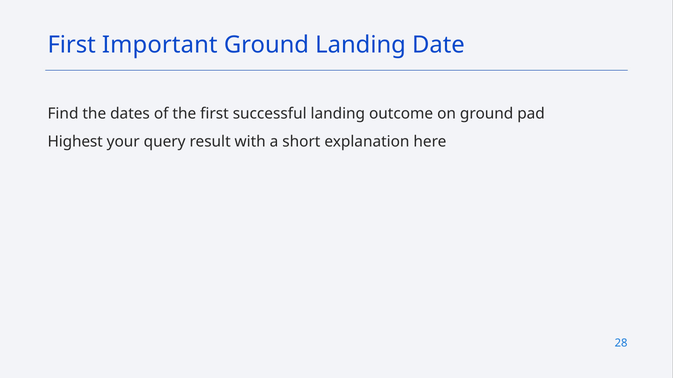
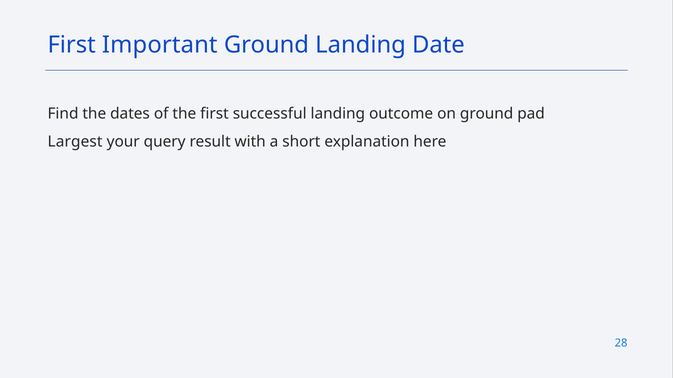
Highest: Highest -> Largest (75, 142)
